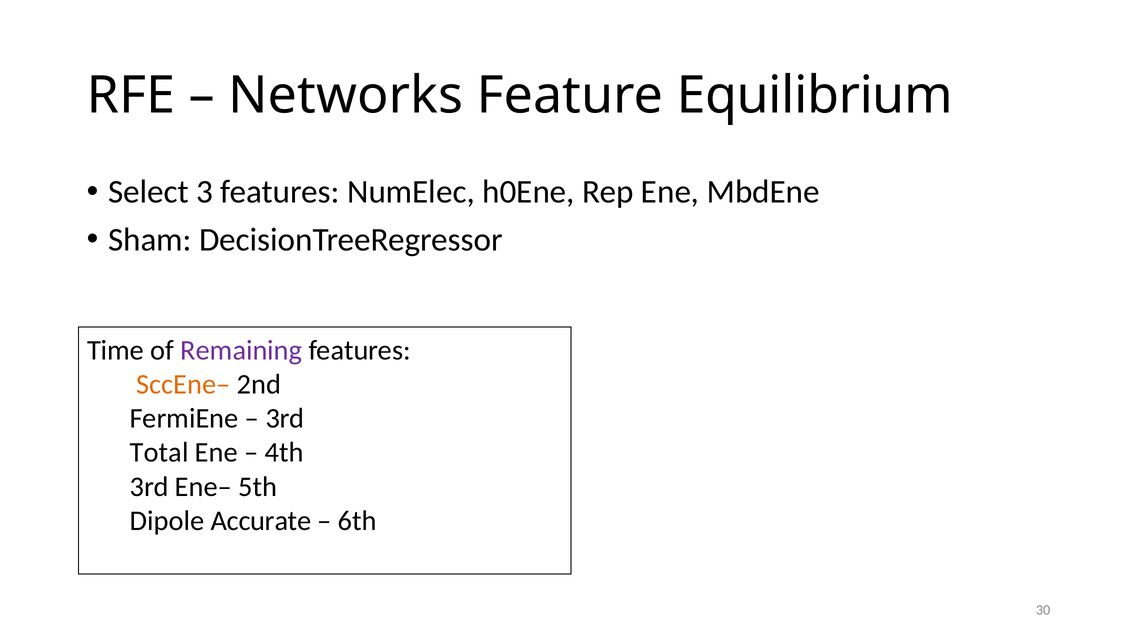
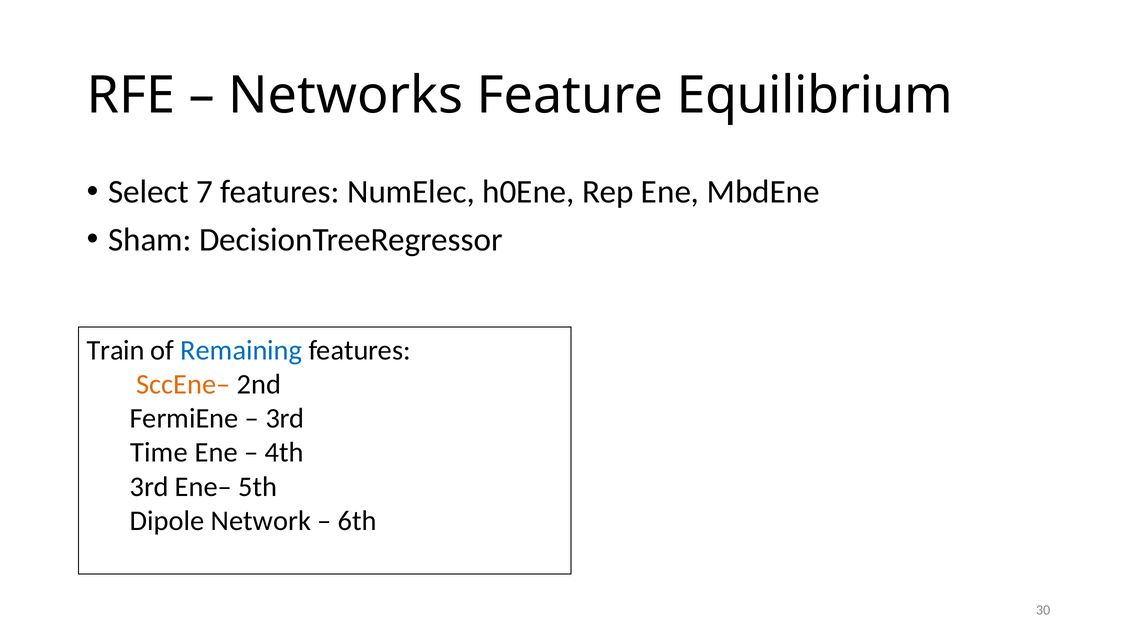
3: 3 -> 7 (205, 192)
Time: Time -> Train (116, 351)
Remaining colour: purple -> blue (241, 351)
Total: Total -> Time (159, 453)
Accurate: Accurate -> Network (261, 521)
